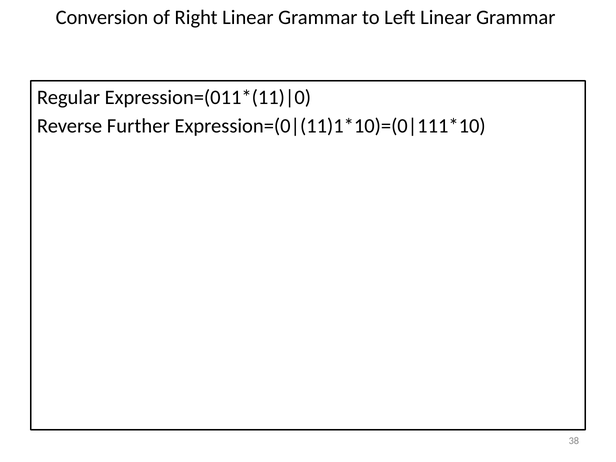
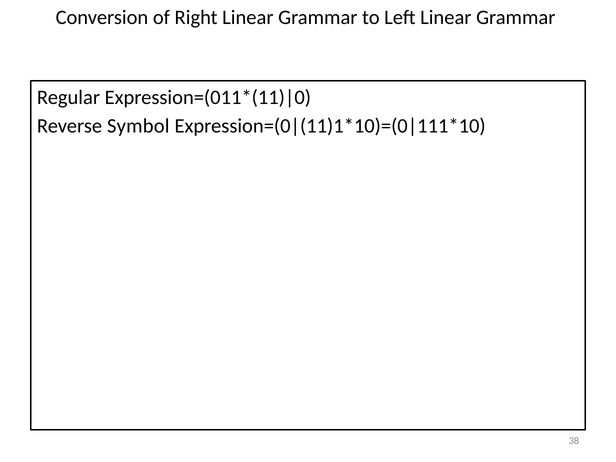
Further: Further -> Symbol (138, 126)
